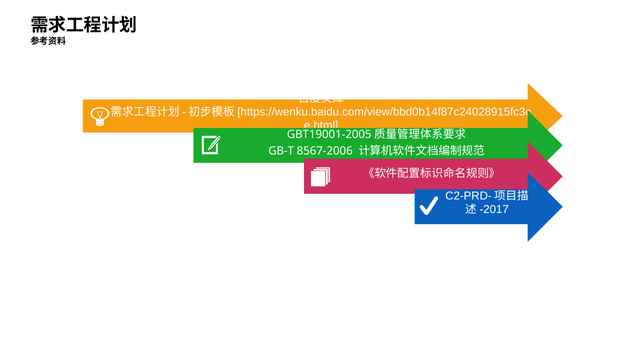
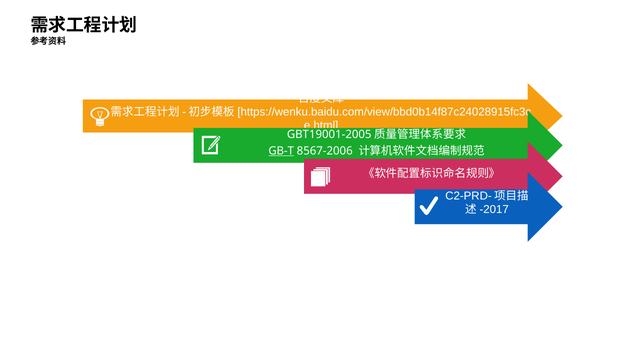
GB-T underline: none -> present (281, 151)
